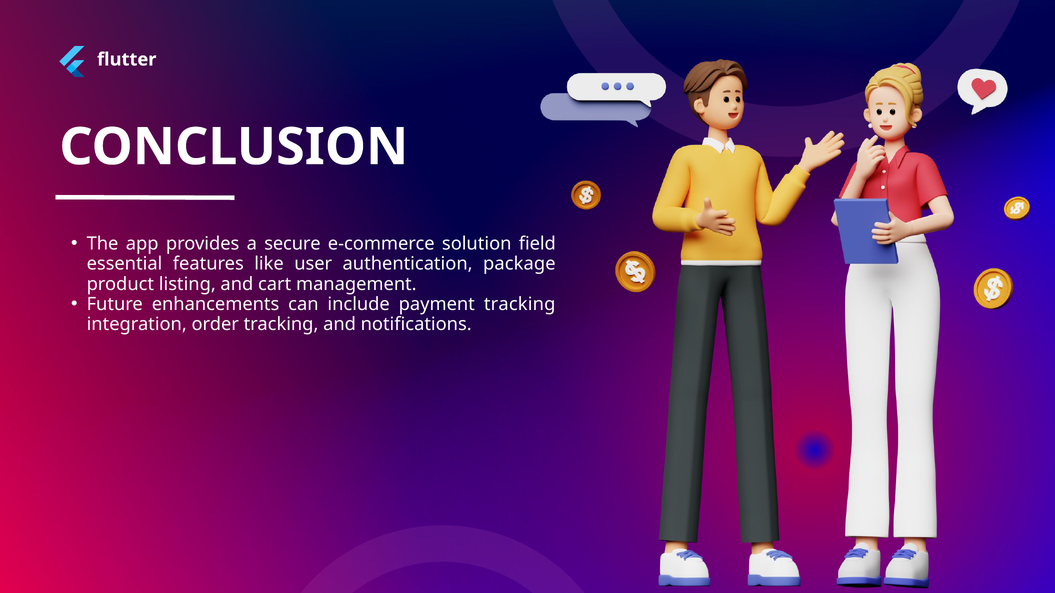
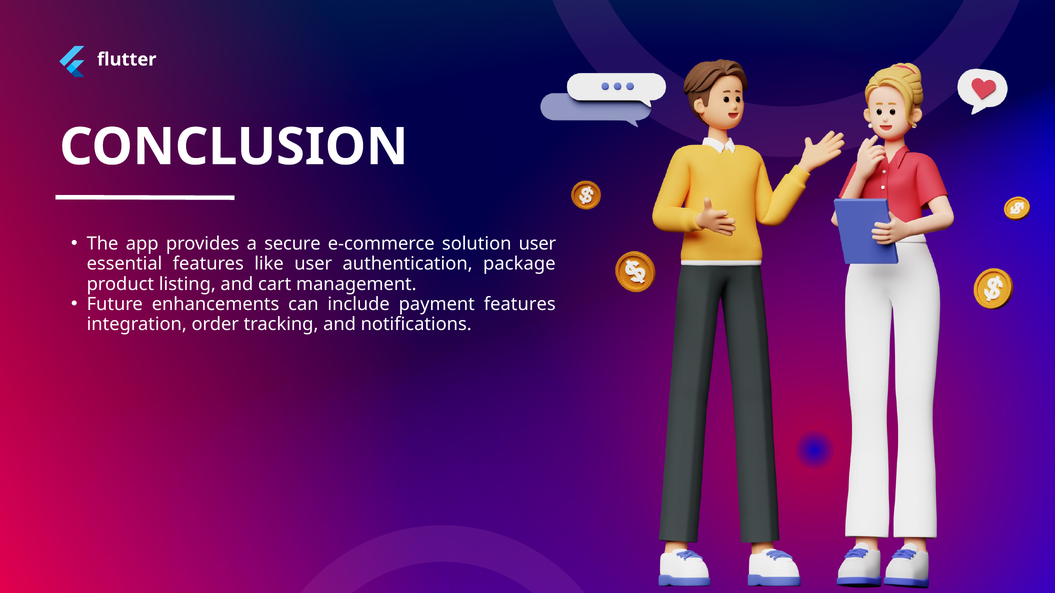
solution field: field -> user (537, 244)
payment tracking: tracking -> features (520, 304)
